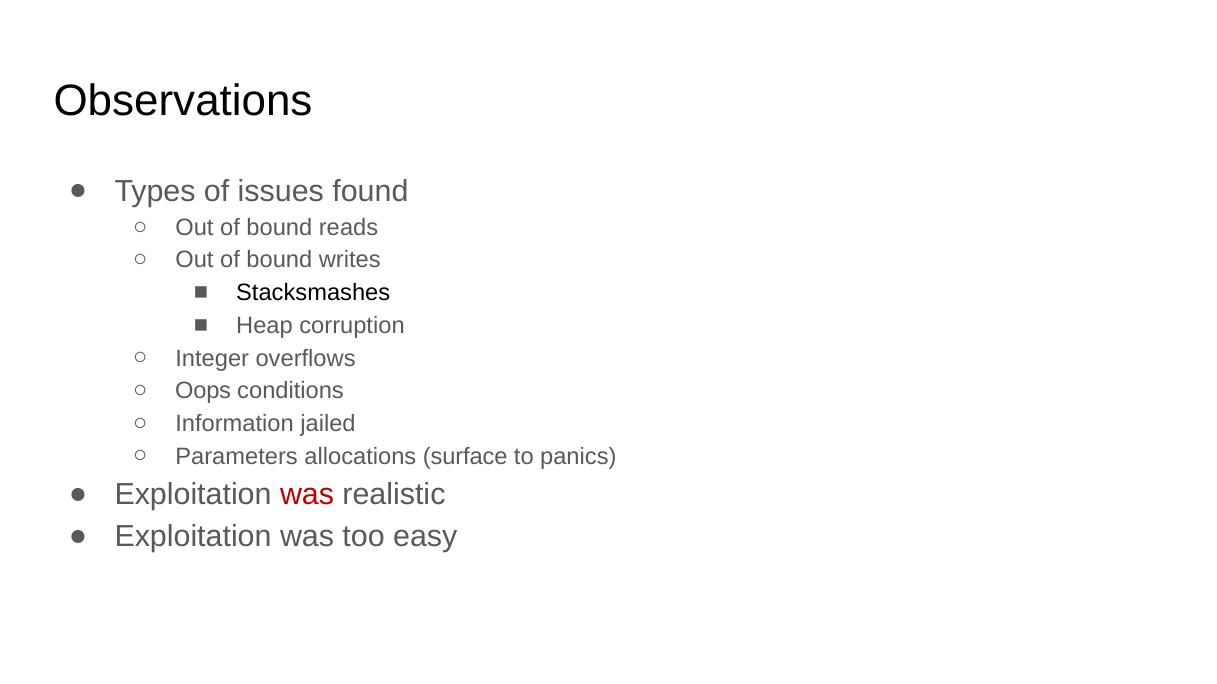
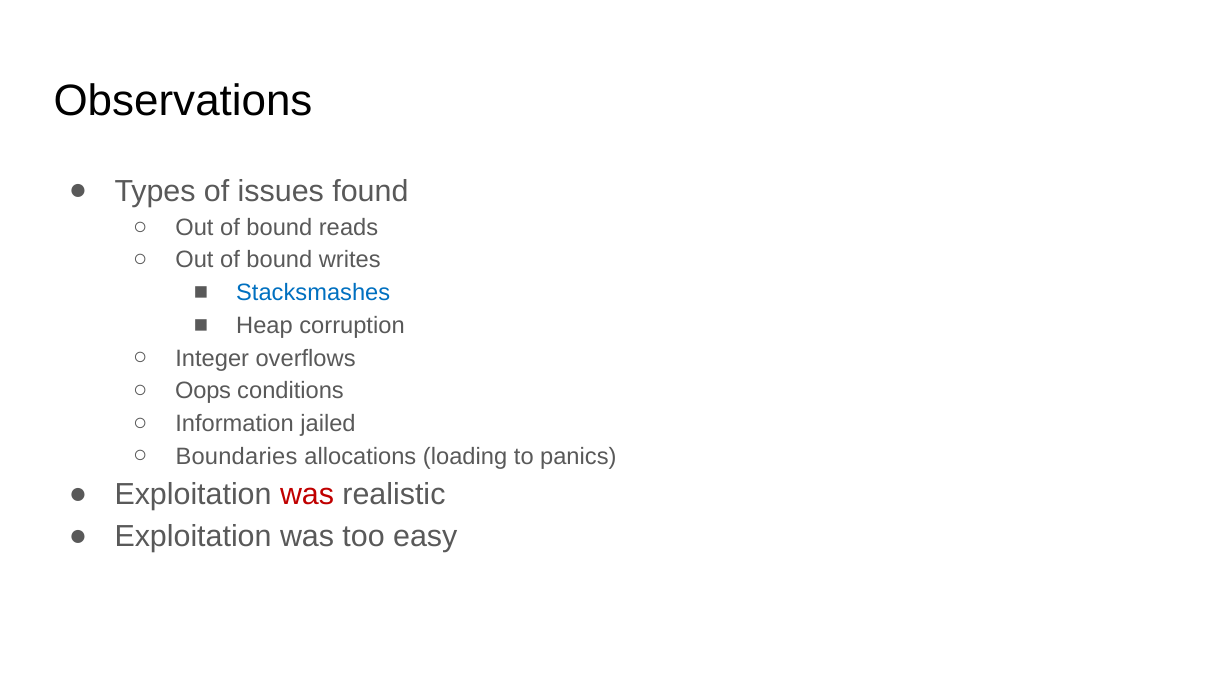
Stacksmashes colour: black -> blue (313, 293)
Parameters: Parameters -> Boundaries (236, 457)
surface: surface -> loading (465, 457)
